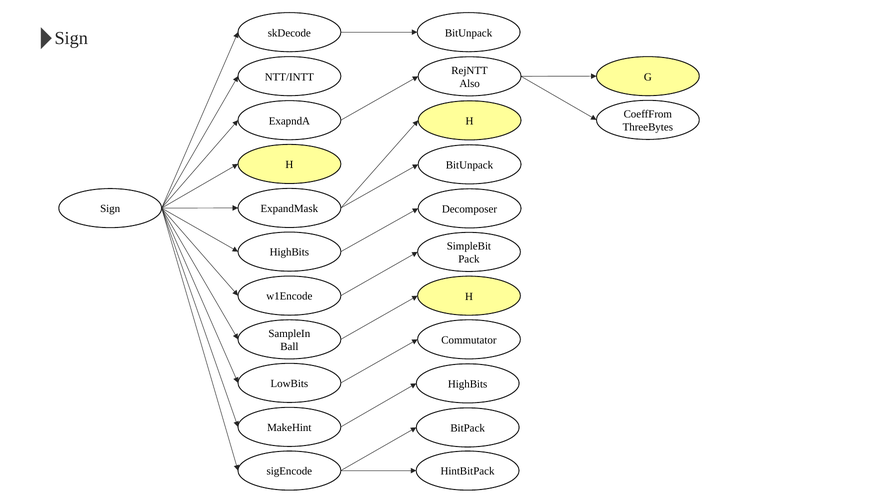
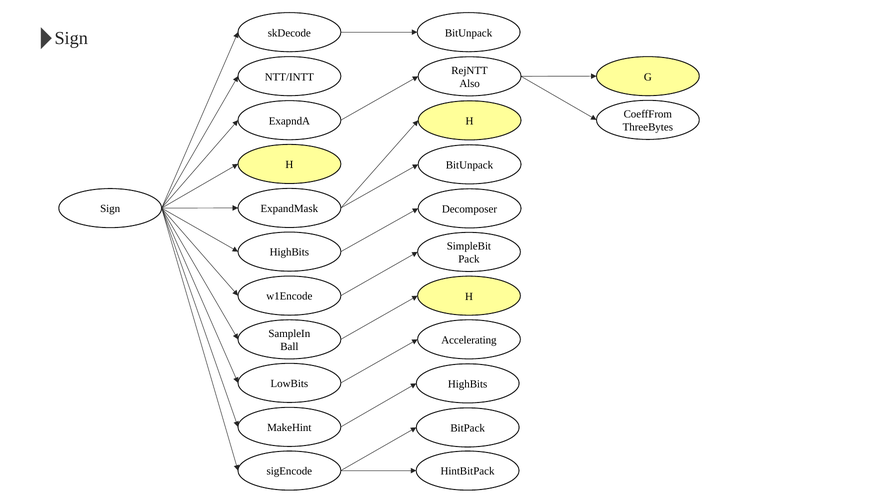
Commutator: Commutator -> Accelerating (469, 340)
